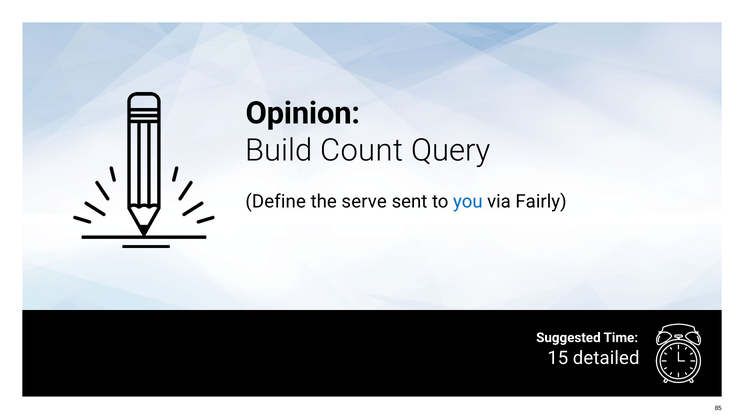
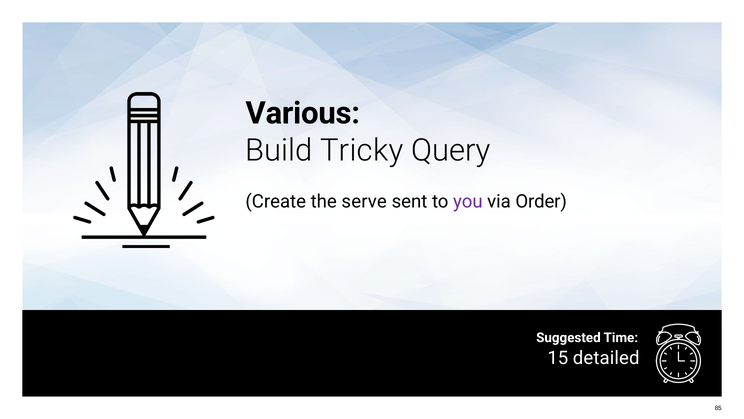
Opinion: Opinion -> Various (303, 113)
Count: Count -> Tricky (362, 150)
Define: Define -> Create (276, 201)
you colour: blue -> purple (468, 201)
Fairly: Fairly -> Order (541, 201)
